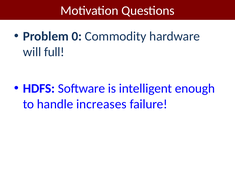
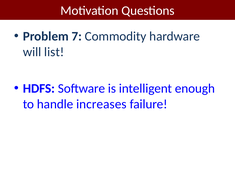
0: 0 -> 7 (77, 36)
full: full -> list (54, 52)
